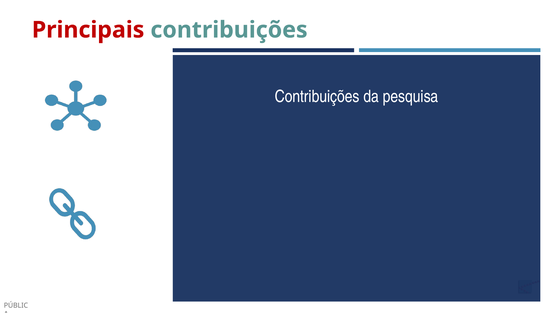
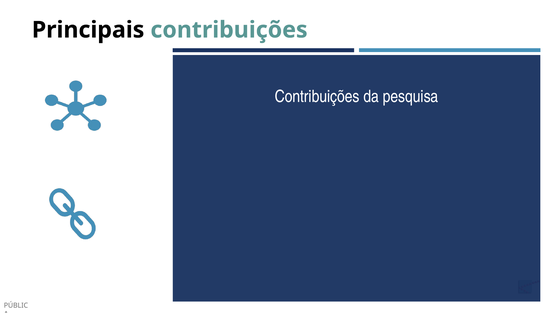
Principais colour: red -> black (88, 30)
